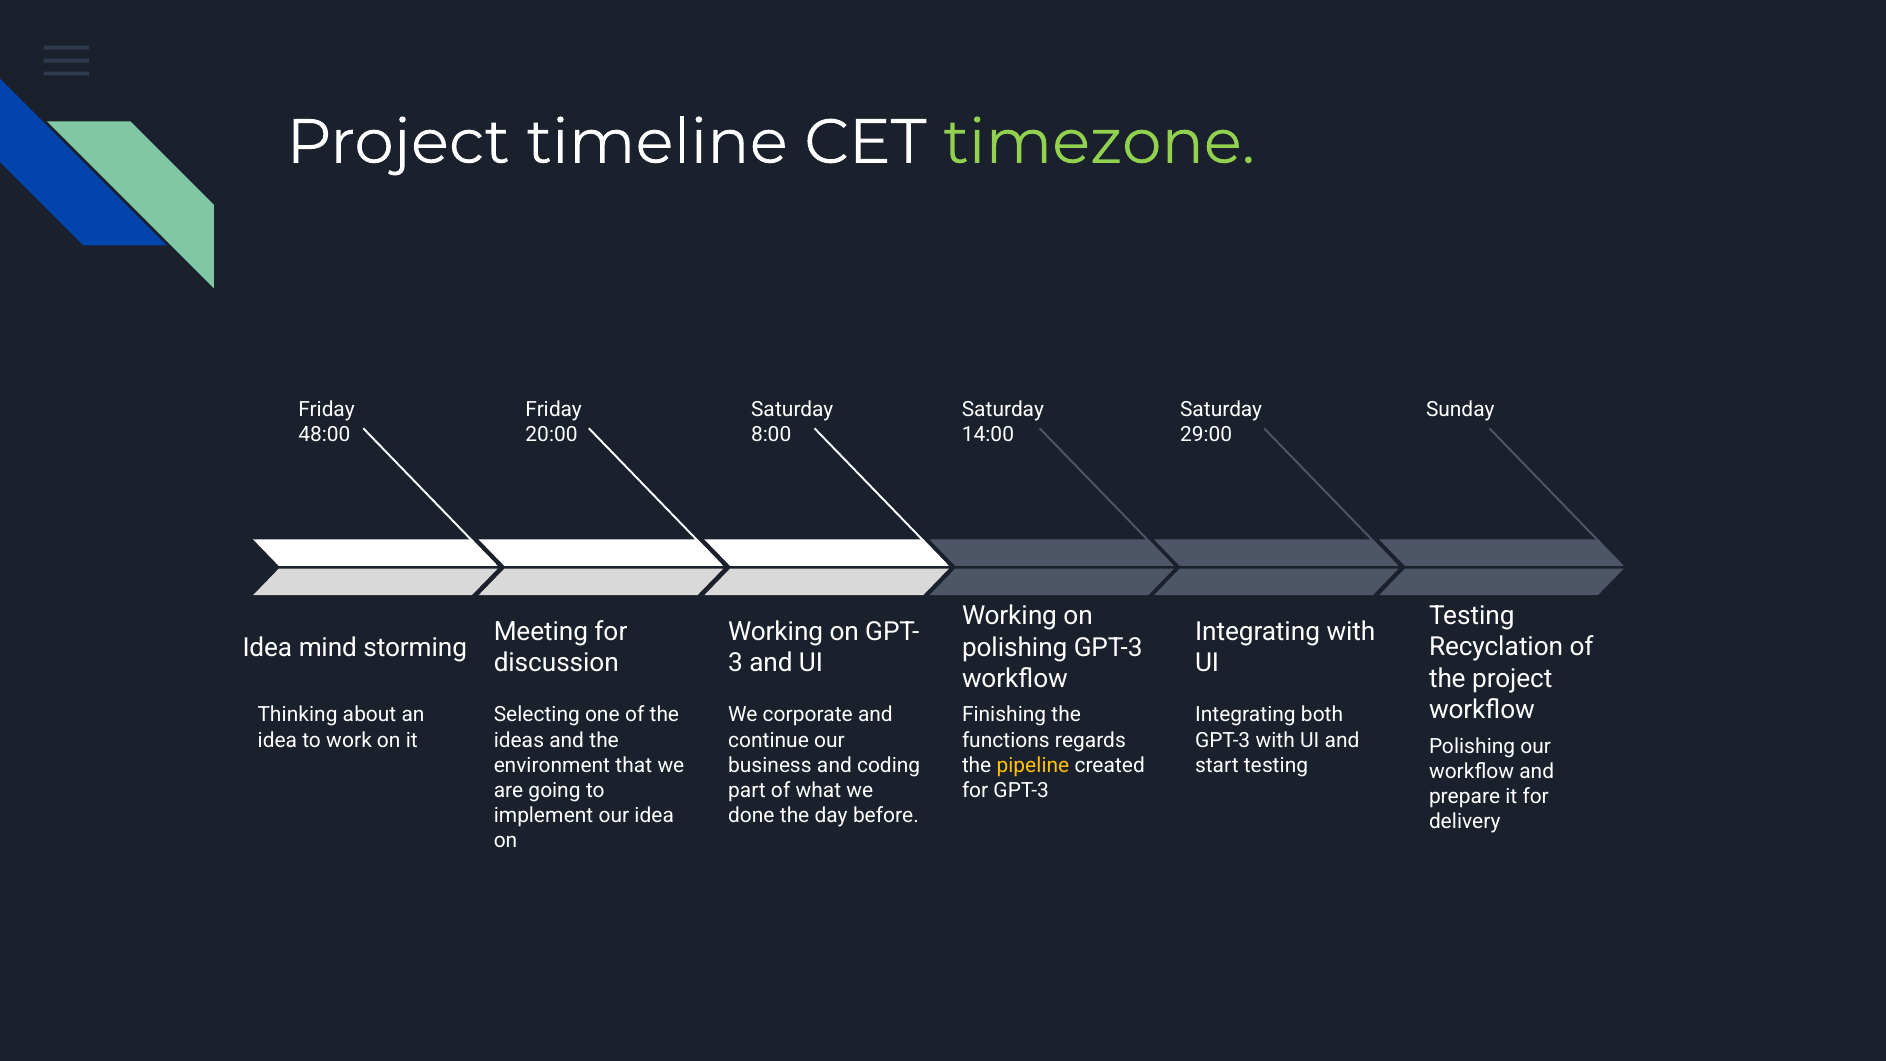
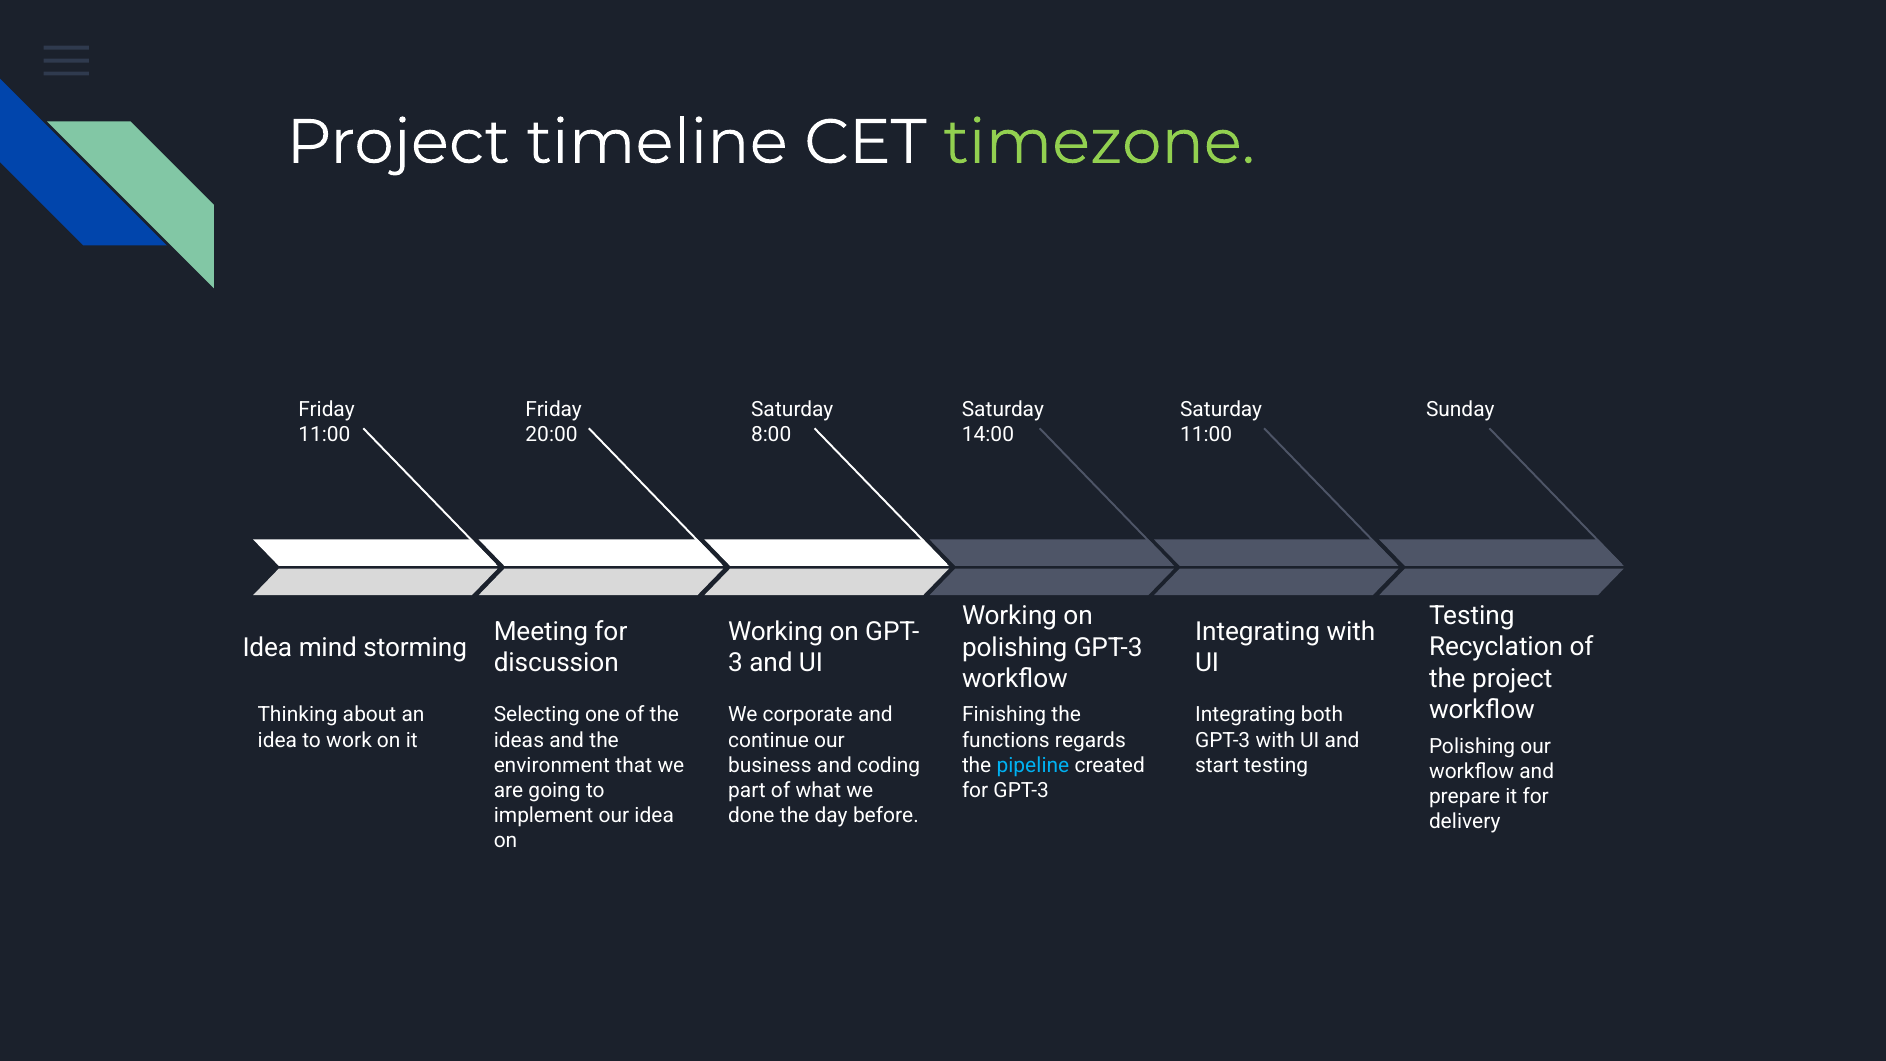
48:00: 48:00 -> 11:00 (324, 434)
29:00: 29:00 -> 11:00 (1206, 434)
pipeline colour: yellow -> light blue (1033, 765)
